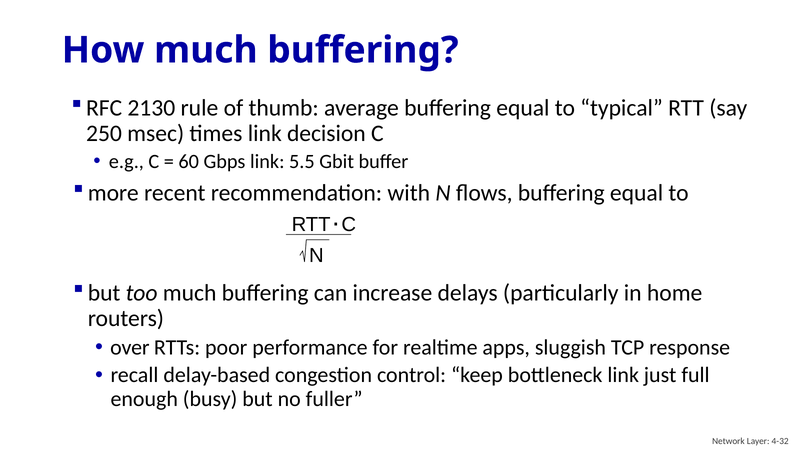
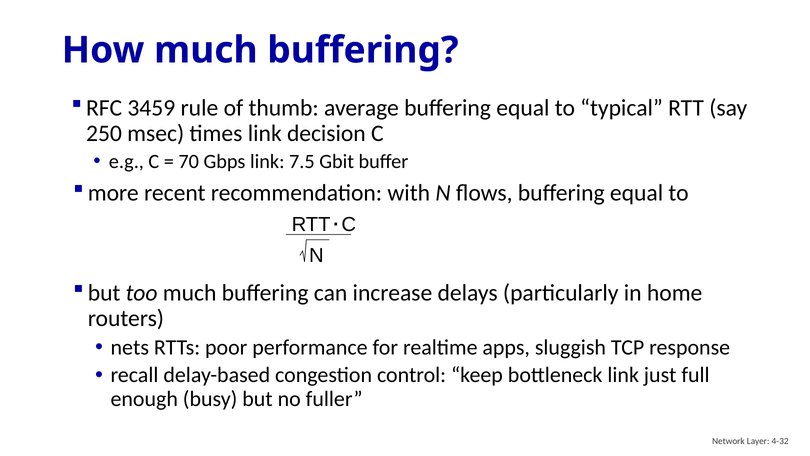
2130: 2130 -> 3459 (151, 108)
60: 60 -> 70 (189, 161)
5.5: 5.5 -> 7.5 (302, 161)
over: over -> nets (130, 347)
